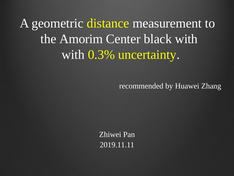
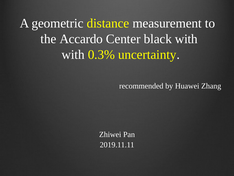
Amorim: Amorim -> Accardo (81, 39)
